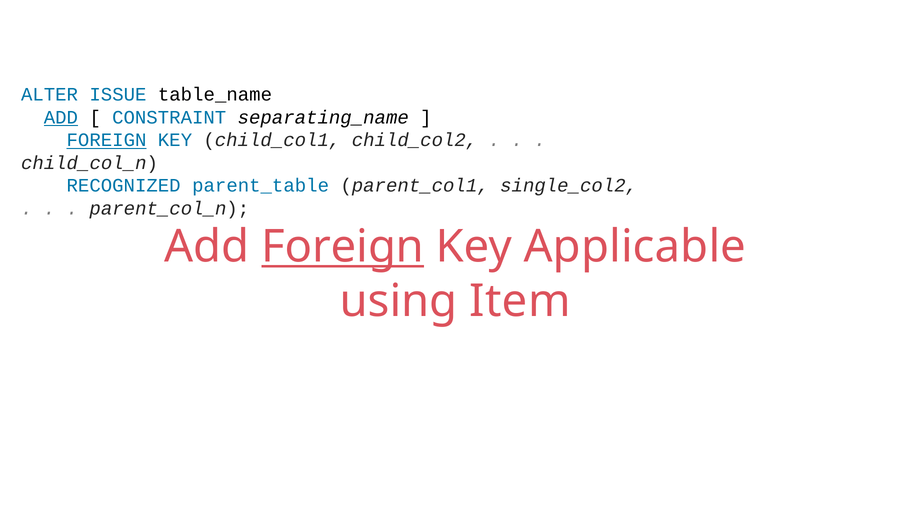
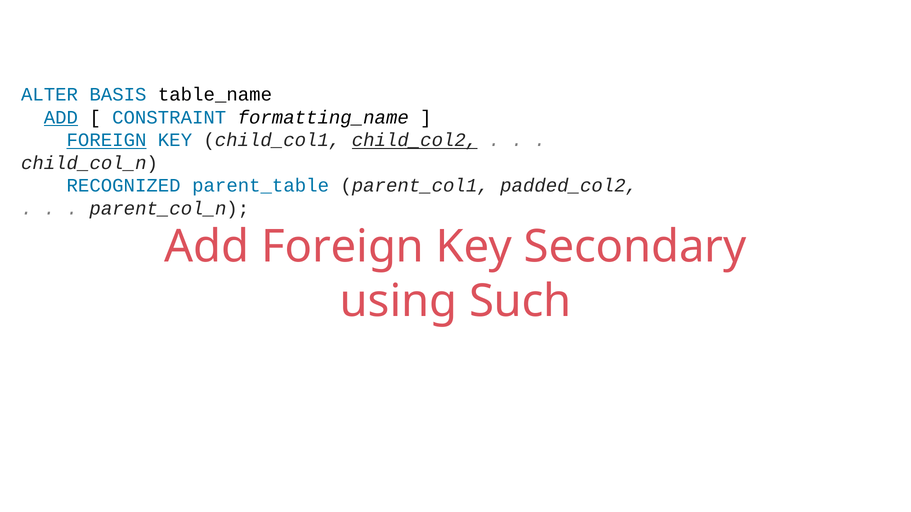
ISSUE: ISSUE -> BASIS (118, 95)
separating_name: separating_name -> formatting_name (323, 117)
child_col2 underline: none -> present (415, 140)
single_col2: single_col2 -> padded_col2 (569, 186)
Foreign underline: present -> none (343, 247)
Applicable: Applicable -> Secondary (635, 247)
Item: Item -> Such (520, 302)
